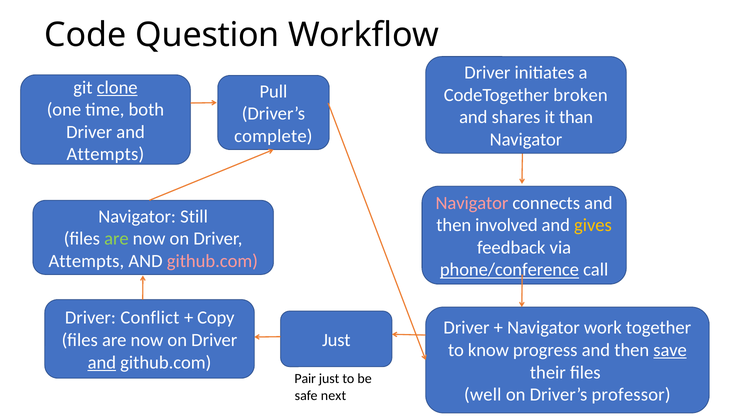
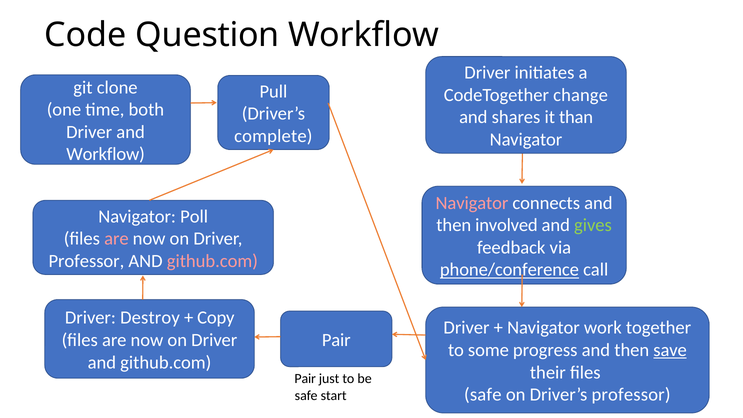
clone underline: present -> none (117, 87)
broken: broken -> change (581, 95)
Attempts: Attempts -> Workflow (106, 154)
Still: Still -> Poll (194, 216)
gives colour: yellow -> light green (593, 225)
are colour: light green -> pink (116, 239)
Attempts: Attempts -> Professor (86, 261)
Conflict: Conflict -> Destroy (150, 318)
Just: Just -> Pair (336, 340)
know: know -> some (488, 350)
and underline: present -> none (102, 362)
well: well -> safe (483, 395)
next: next -> start (334, 395)
